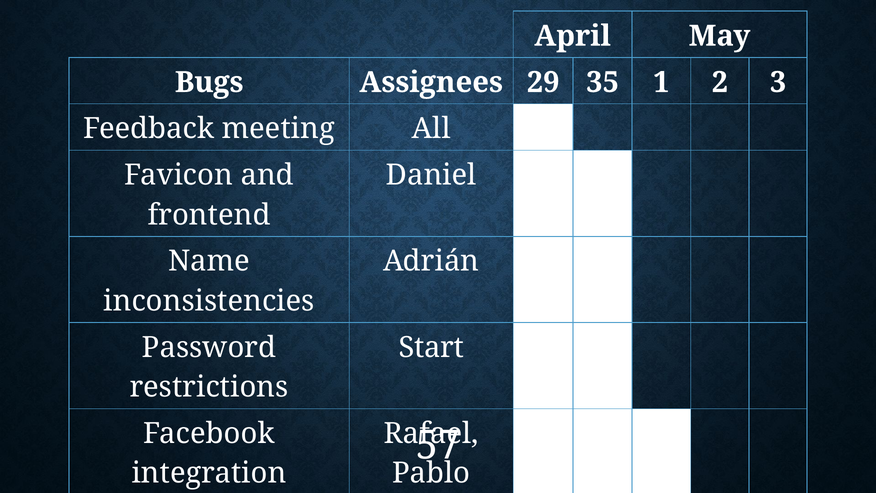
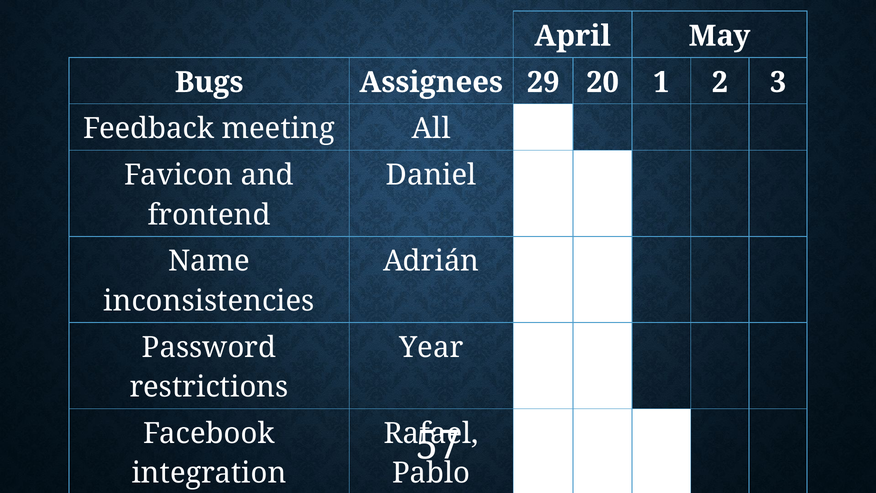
35: 35 -> 20 (602, 82)
Start: Start -> Year (431, 347)
